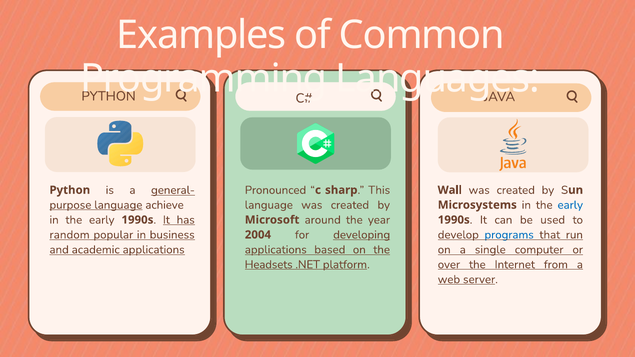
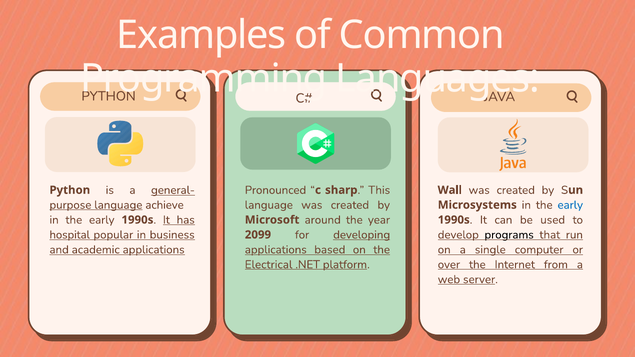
random: random -> hospital (70, 235)
programs colour: blue -> black (509, 235)
2004: 2004 -> 2099 (258, 235)
Headsets: Headsets -> Electrical (269, 265)
